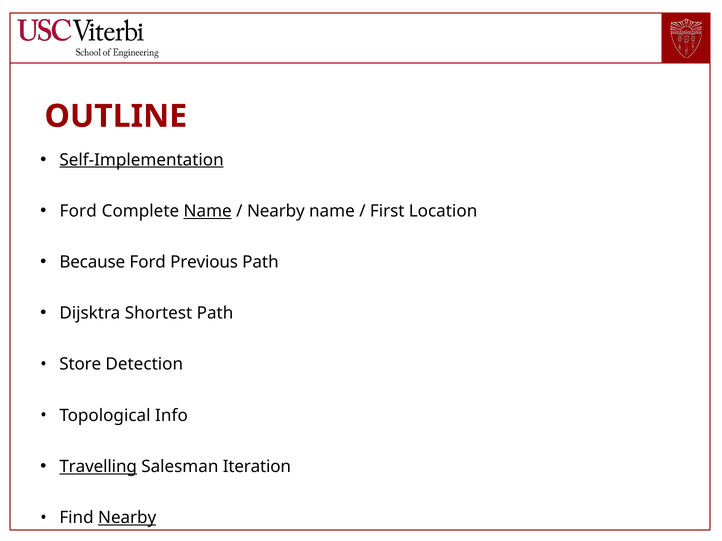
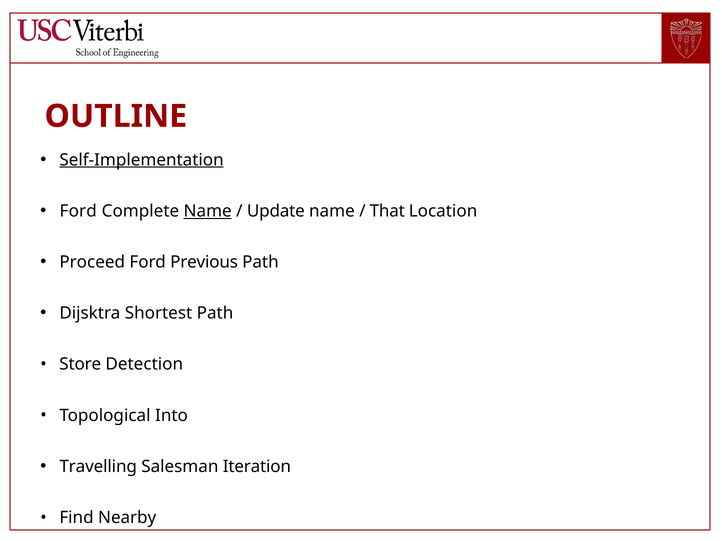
Nearby: Nearby -> Update (276, 211)
First: First -> That (387, 211)
Because: Because -> Proceed (92, 262)
Info: Info -> Into (172, 416)
Travelling underline: present -> none (98, 467)
Nearby underline: present -> none (127, 518)
